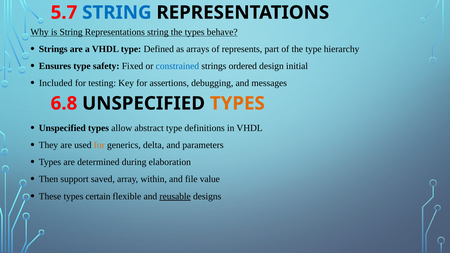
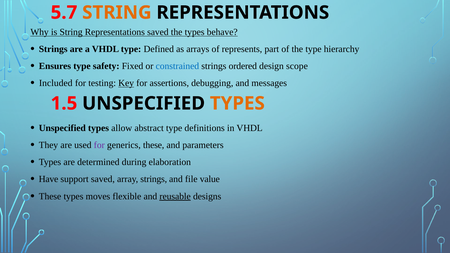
STRING colour: blue -> orange (117, 13)
Representations string: string -> saved (158, 32)
initial: initial -> scope (297, 66)
Key underline: none -> present (126, 83)
6.8: 6.8 -> 1.5 (64, 103)
for colour: orange -> purple (99, 145)
generics delta: delta -> these (154, 145)
Then: Then -> Have (49, 179)
array within: within -> strings (154, 179)
certain: certain -> moves (98, 196)
